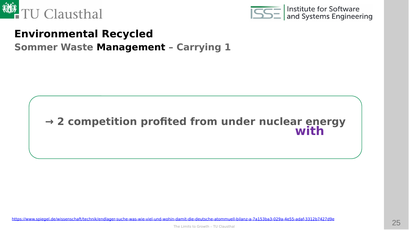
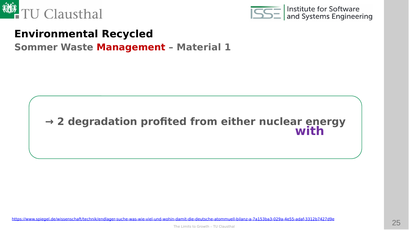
Management colour: black -> red (131, 47)
Carrying: Carrying -> Material (199, 47)
competition: competition -> degradation (103, 122)
under: under -> either (238, 122)
